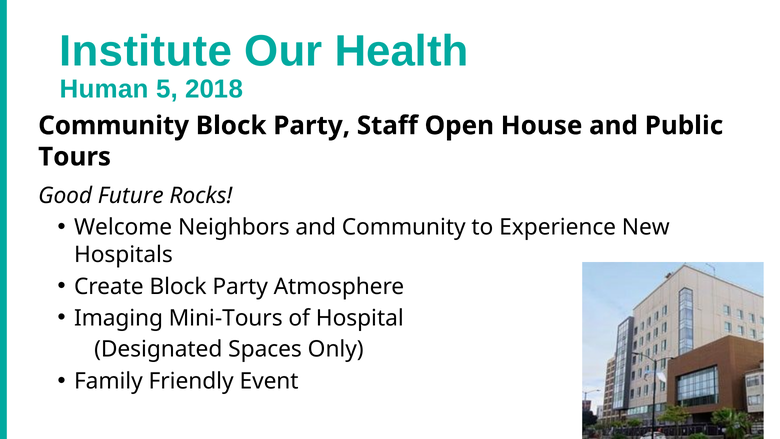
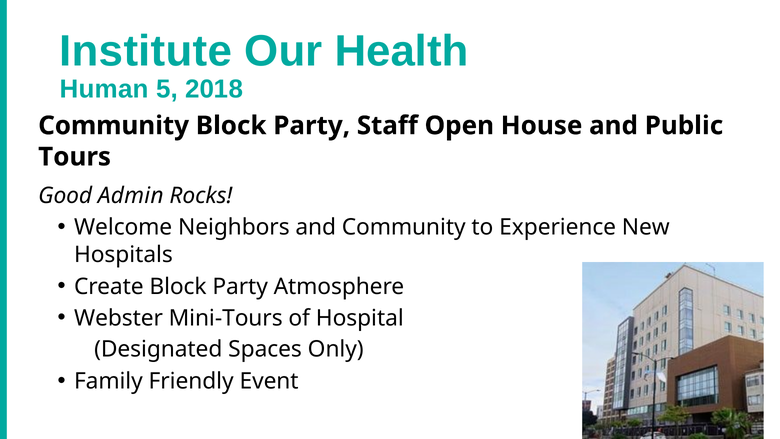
Future: Future -> Admin (131, 195)
Imaging: Imaging -> Webster (119, 318)
